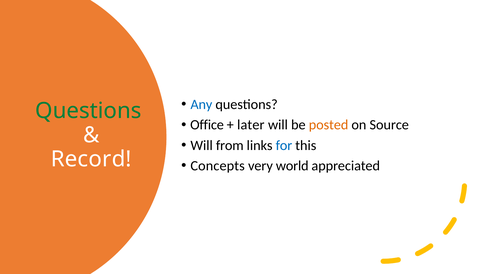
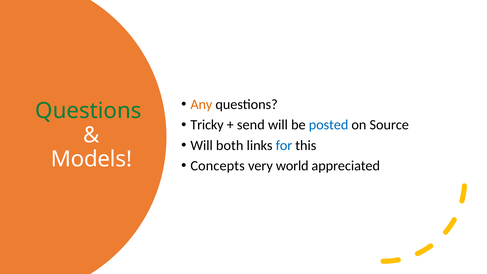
Any colour: blue -> orange (201, 104)
Office: Office -> Tricky (207, 125)
later: later -> send (251, 125)
posted colour: orange -> blue (329, 125)
from: from -> both (230, 145)
Record: Record -> Models (91, 159)
